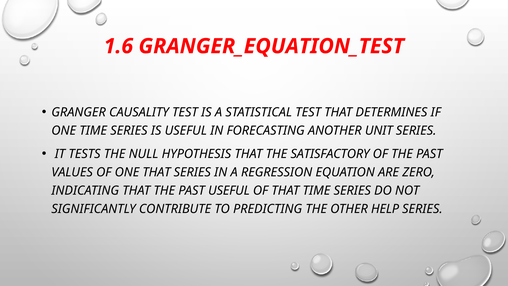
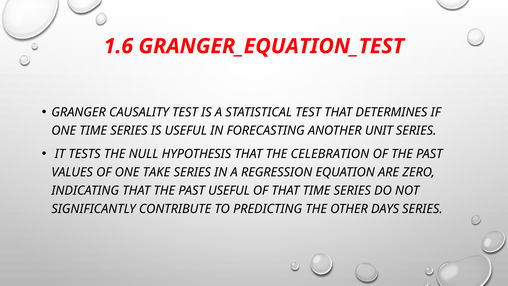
SATISFACTORY: SATISFACTORY -> CELEBRATION (330, 154)
ONE THAT: THAT -> TAKE (156, 172)
HELP: HELP -> DAYS (385, 209)
